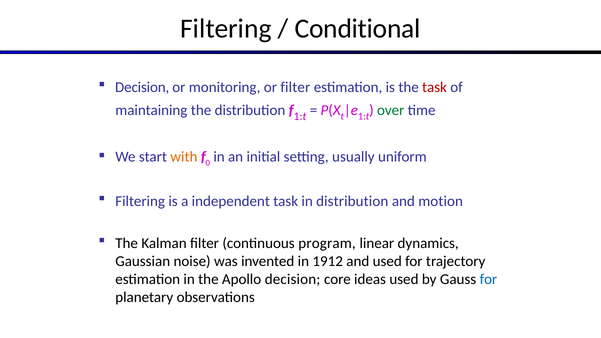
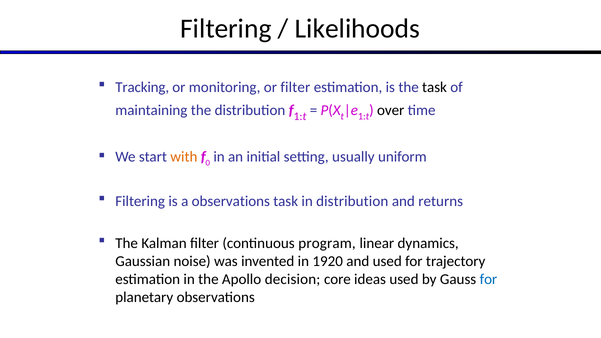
Conditional: Conditional -> Likelihoods (357, 29)
Decision: Decision -> Tracking (142, 87)
task colour: red -> black (435, 87)
over colour: green -> black (391, 110)
a independent: independent -> observations (231, 201)
motion: motion -> returns (441, 201)
1912: 1912 -> 1920 (328, 261)
